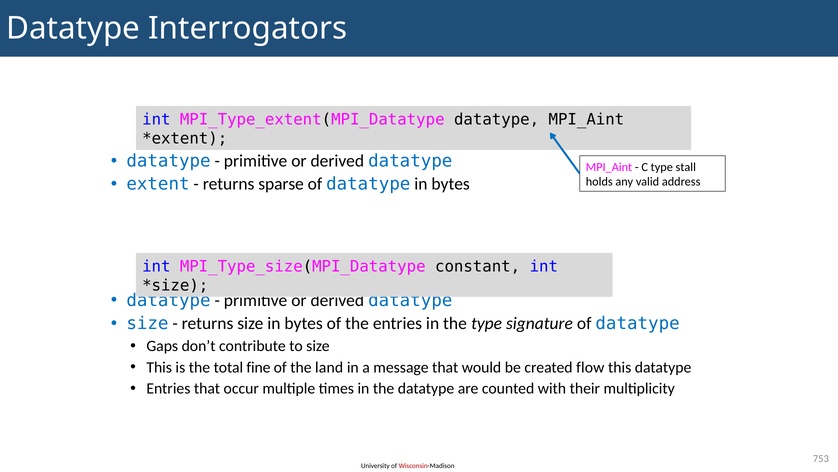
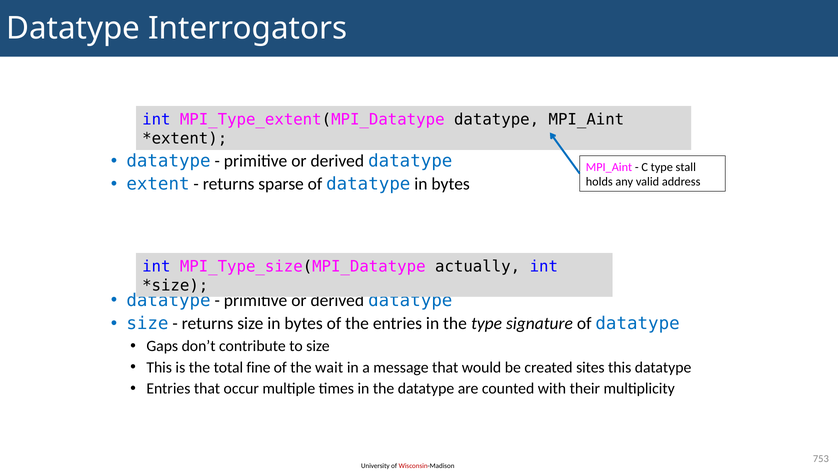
constant: constant -> actually (478, 266)
land: land -> wait (329, 367)
flow: flow -> sites (590, 367)
